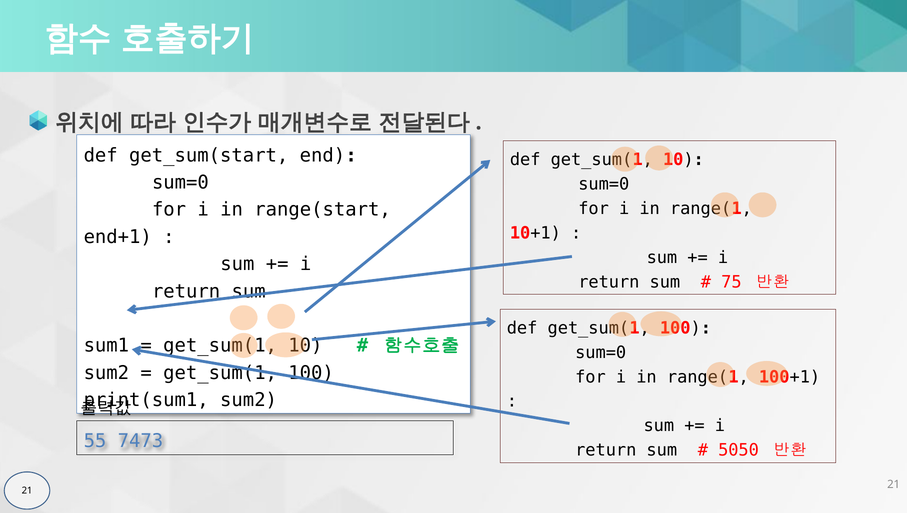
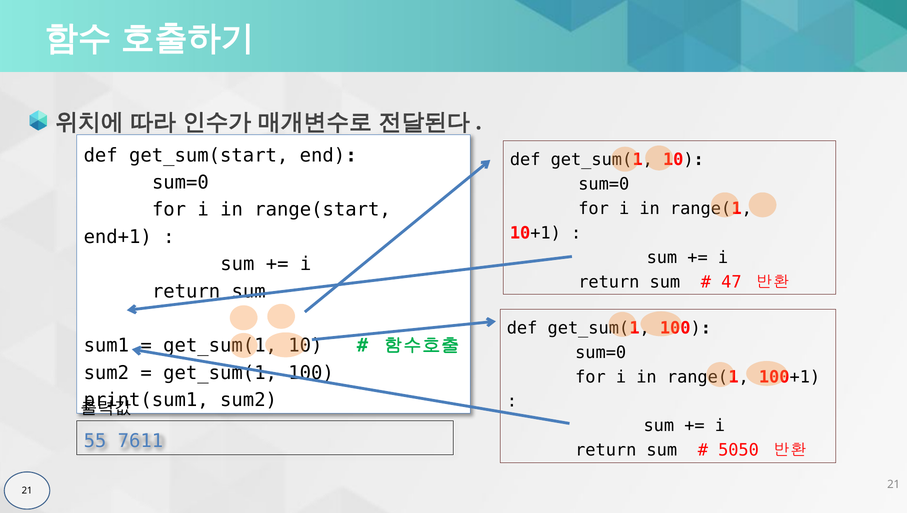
75: 75 -> 47 (731, 282)
7473: 7473 -> 7611 (140, 441)
